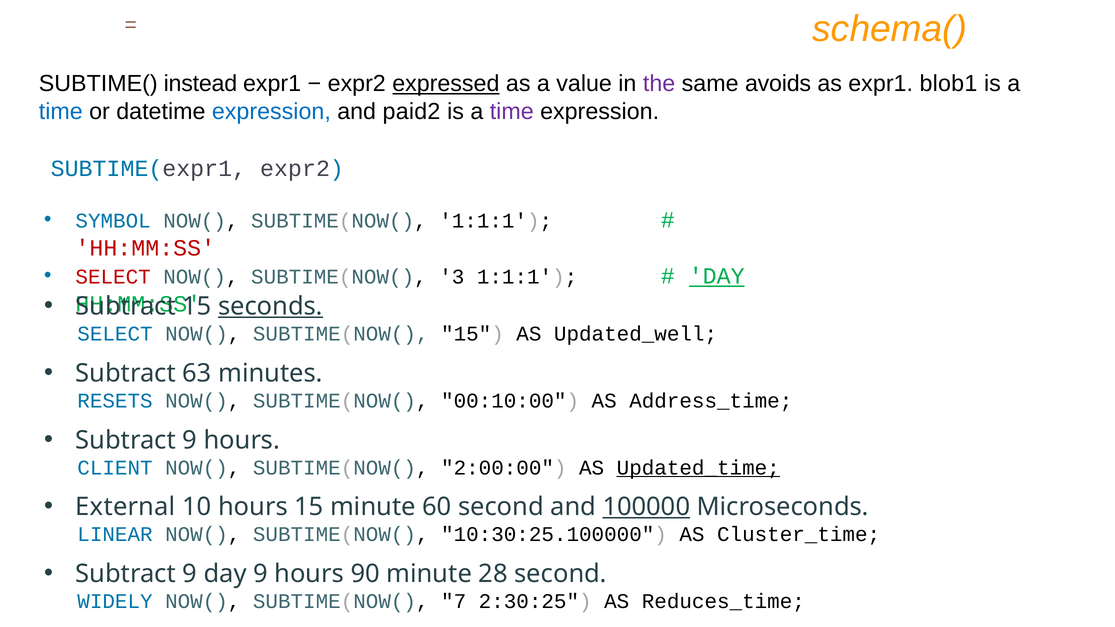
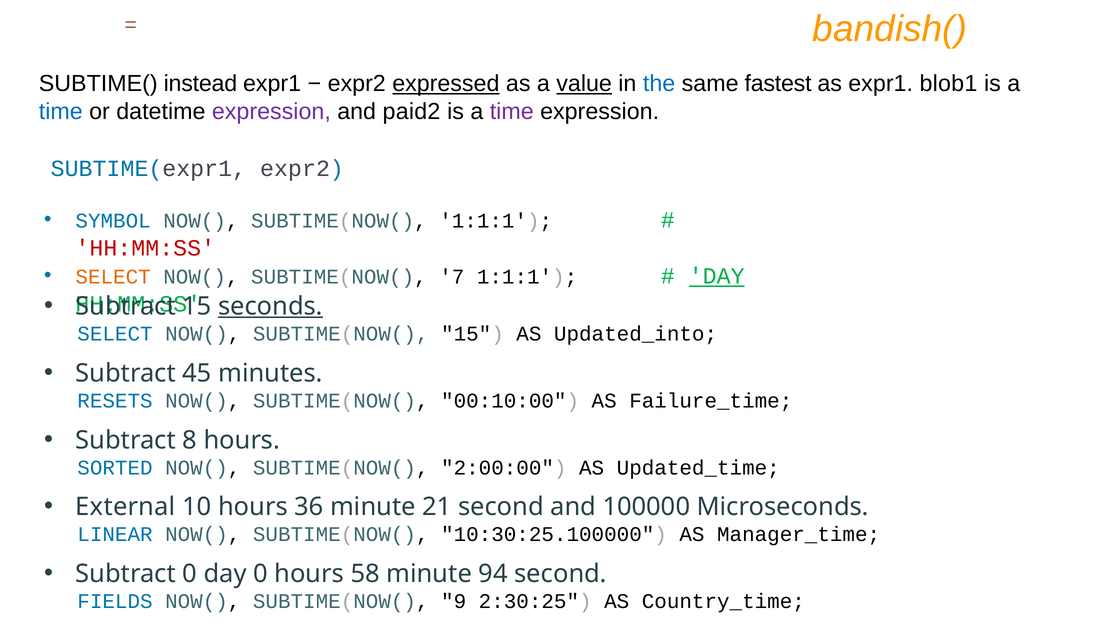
schema(: schema( -> bandish( (890, 29)
value underline: none -> present (584, 84)
the colour: purple -> blue (659, 84)
avoids: avoids -> fastest (778, 84)
expression colour: blue -> purple (271, 112)
SELECT colour: red -> orange (113, 277)
3: 3 -> 7 (452, 277)
Updated_well: Updated_well -> Updated_into (636, 334)
63: 63 -> 45 (197, 373)
Address_time: Address_time -> Failure_time (711, 401)
9: 9 -> 8 (190, 440)
CLIENT: CLIENT -> SORTED (115, 468)
Updated_time underline: present -> none (698, 468)
hours 15: 15 -> 36 (309, 507)
60: 60 -> 21 (437, 507)
100000 underline: present -> none (646, 507)
Cluster_time: Cluster_time -> Manager_time (799, 535)
9: 9 -> 0 (190, 574)
day 9: 9 -> 0 (260, 574)
90: 90 -> 58 (365, 574)
28: 28 -> 94 (493, 574)
WIDELY: WIDELY -> FIELDS (115, 601)
7: 7 -> 9 (454, 601)
Reduces_time: Reduces_time -> Country_time (723, 601)
